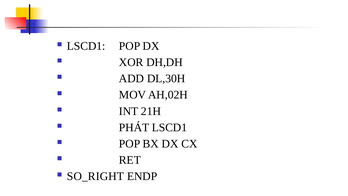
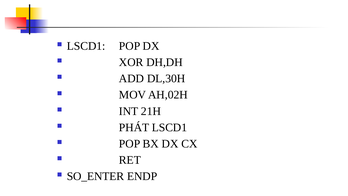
SO_RIGHT: SO_RIGHT -> SO_ENTER (96, 176)
